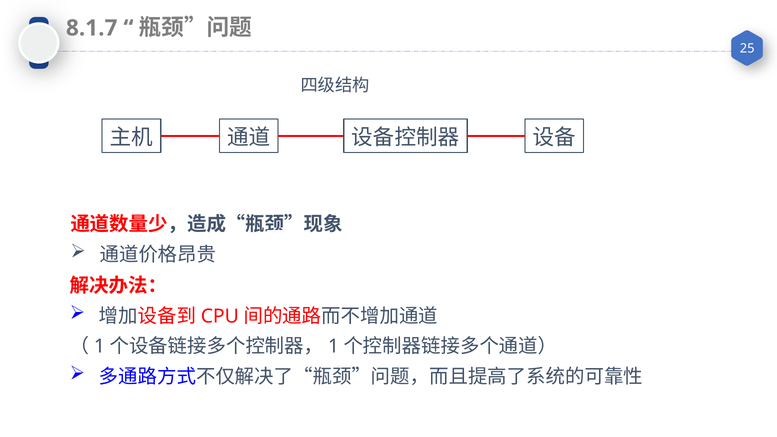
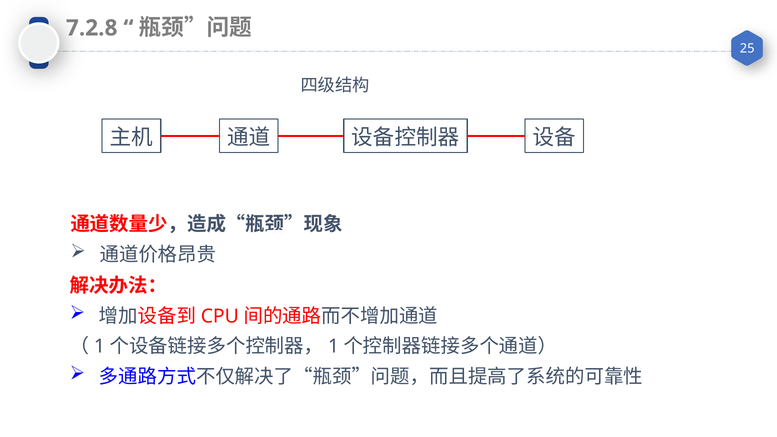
8.1.7: 8.1.7 -> 7.2.8 (92, 28)
